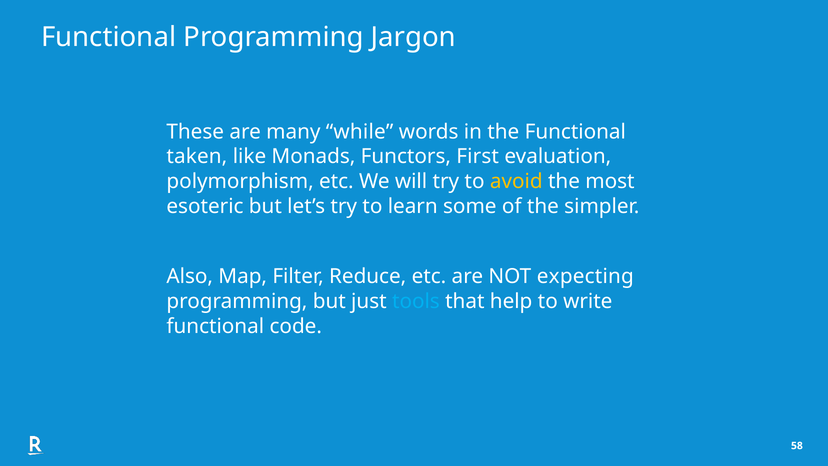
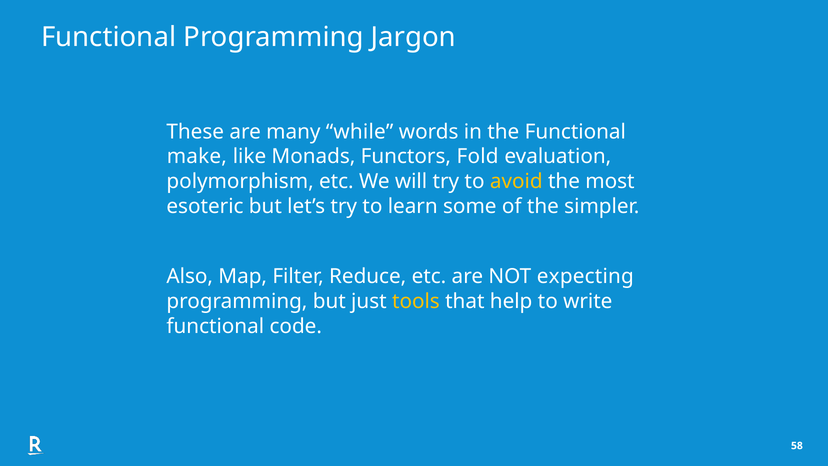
taken: taken -> make (197, 156)
First: First -> Fold (478, 156)
tools colour: light blue -> yellow (416, 301)
